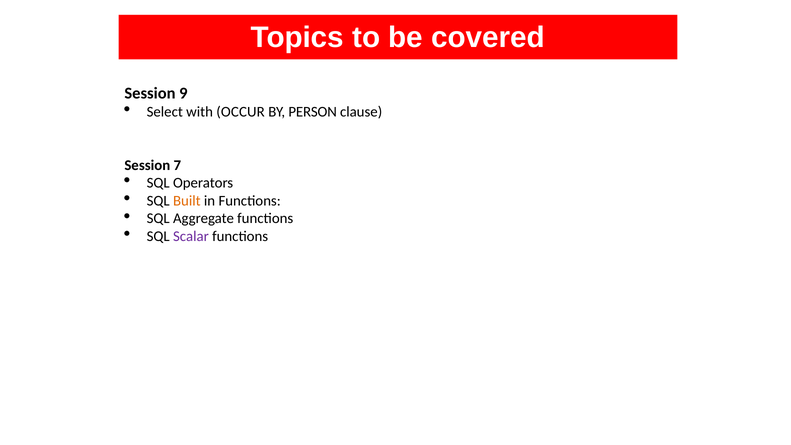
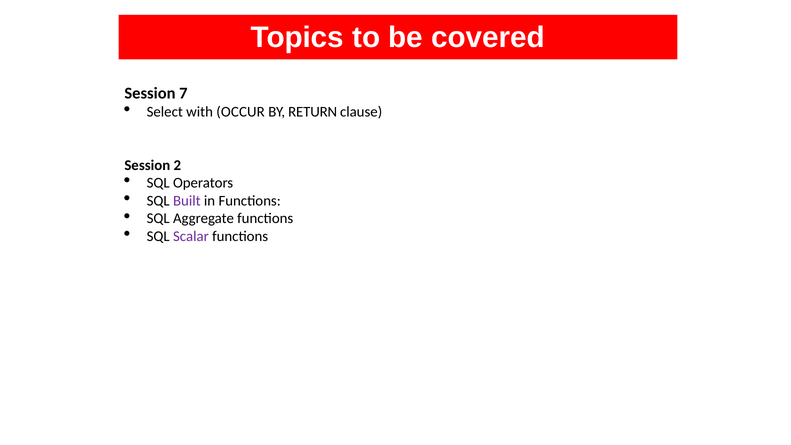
9: 9 -> 7 (183, 93)
PERSON: PERSON -> RETURN (313, 112)
7: 7 -> 2 (177, 165)
Built colour: orange -> purple (187, 201)
